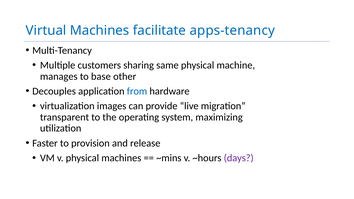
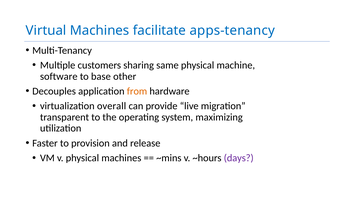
manages: manages -> software (59, 76)
from colour: blue -> orange (137, 91)
images: images -> overall (112, 106)
